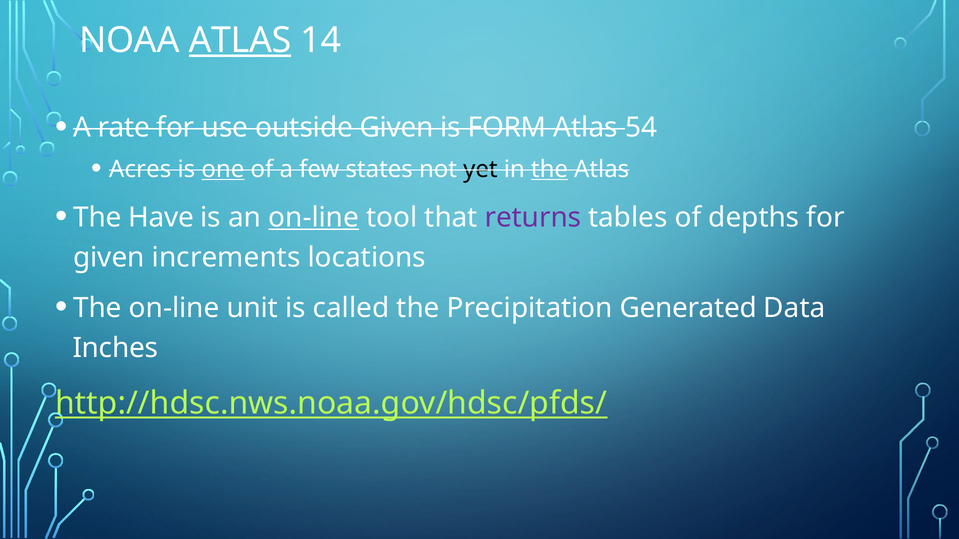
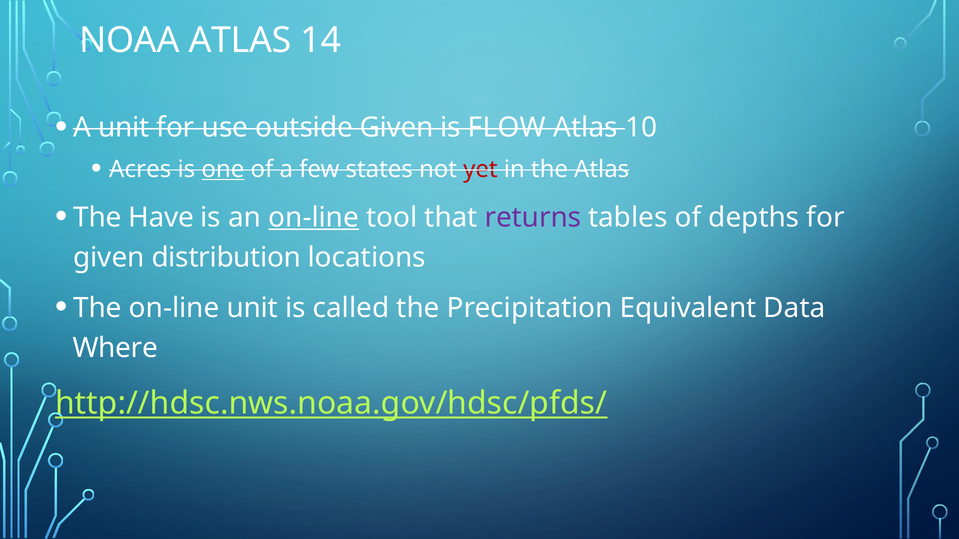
ATLAS underline: present -> none (240, 40)
A rate: rate -> unit (124, 128)
FORM: FORM -> FLOW (507, 128)
54: 54 -> 10 (641, 128)
yet colour: black -> red (480, 169)
the underline: present -> none (549, 169)
increments: increments -> distribution (226, 258)
Generated: Generated -> Equivalent (688, 308)
Inches: Inches -> Where (115, 348)
